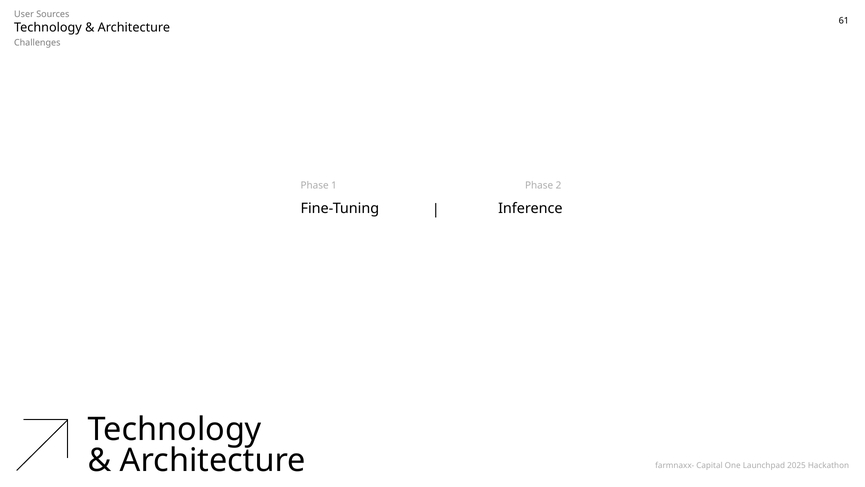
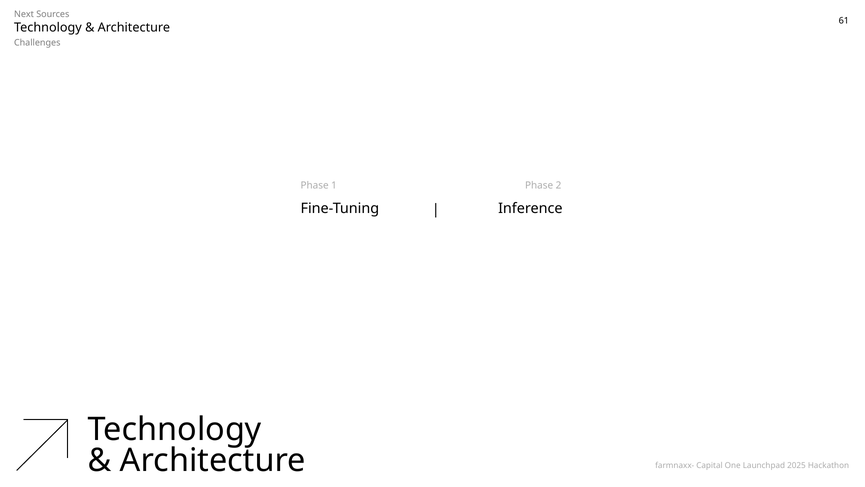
User: User -> Next (24, 14)
